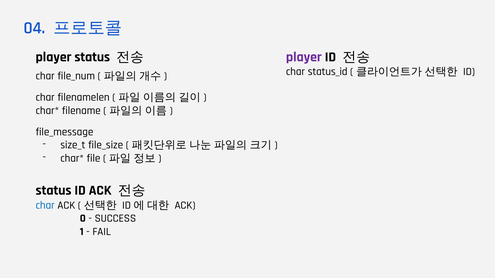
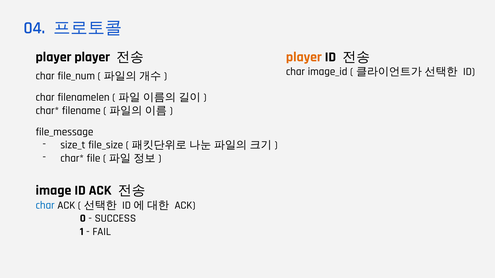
player status: status -> player (92, 57)
player colour: purple -> orange (304, 57)
status_id: status_id -> image_id (328, 72)
status: status -> image (53, 191)
